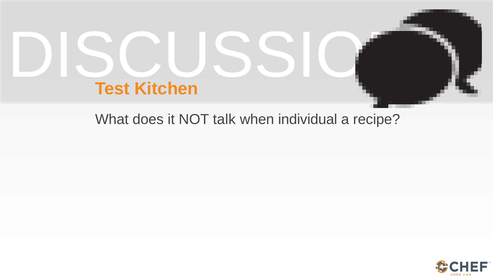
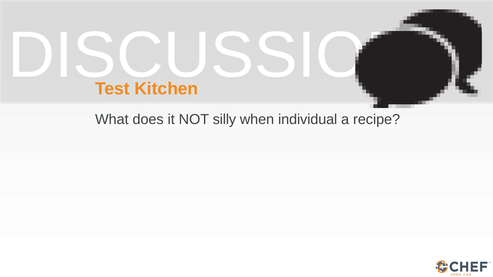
talk: talk -> silly (224, 120)
